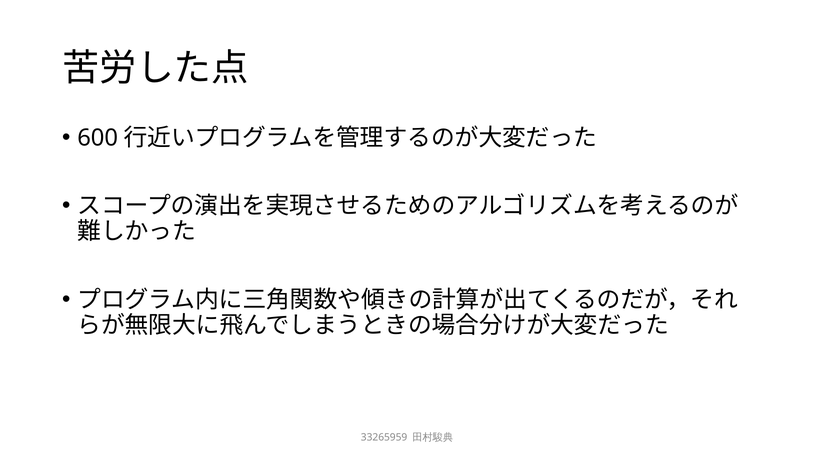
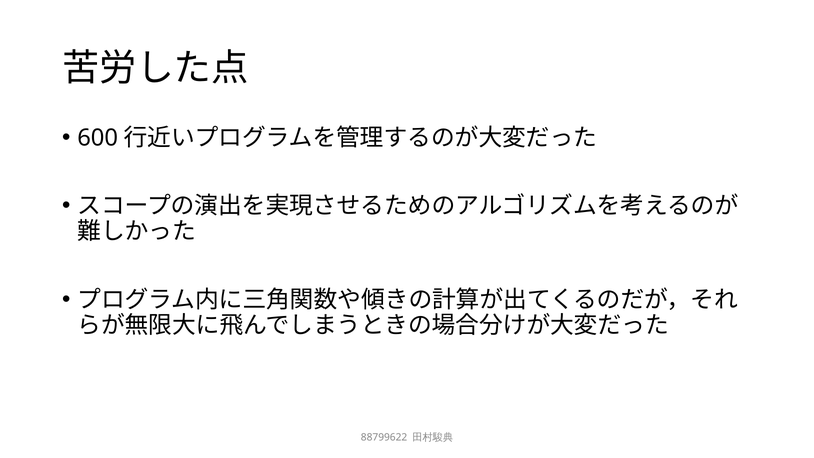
33265959: 33265959 -> 88799622 (384, 437)
